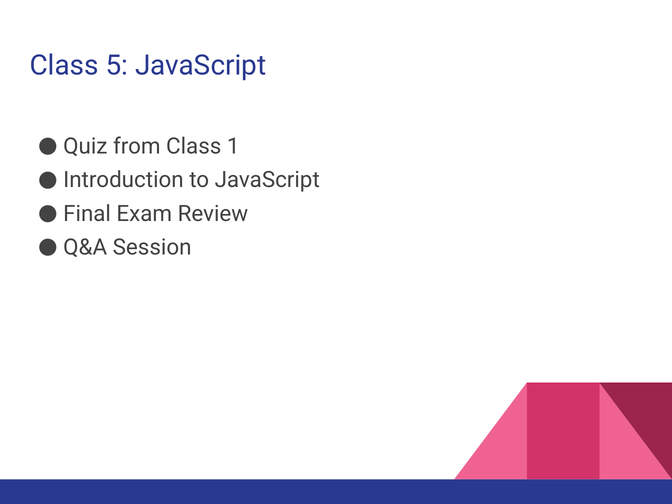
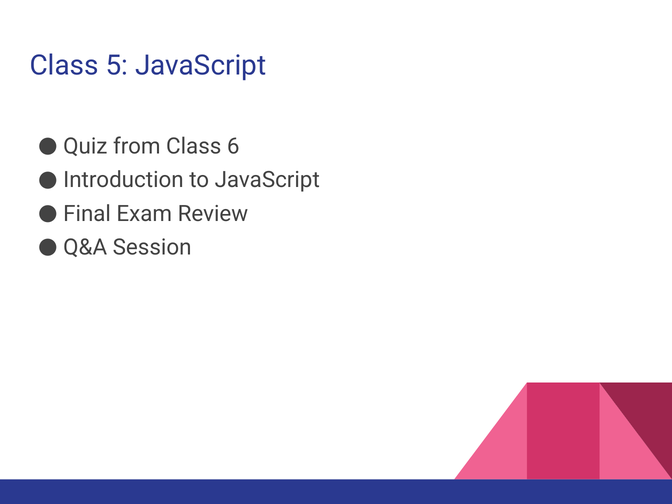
1: 1 -> 6 (233, 146)
